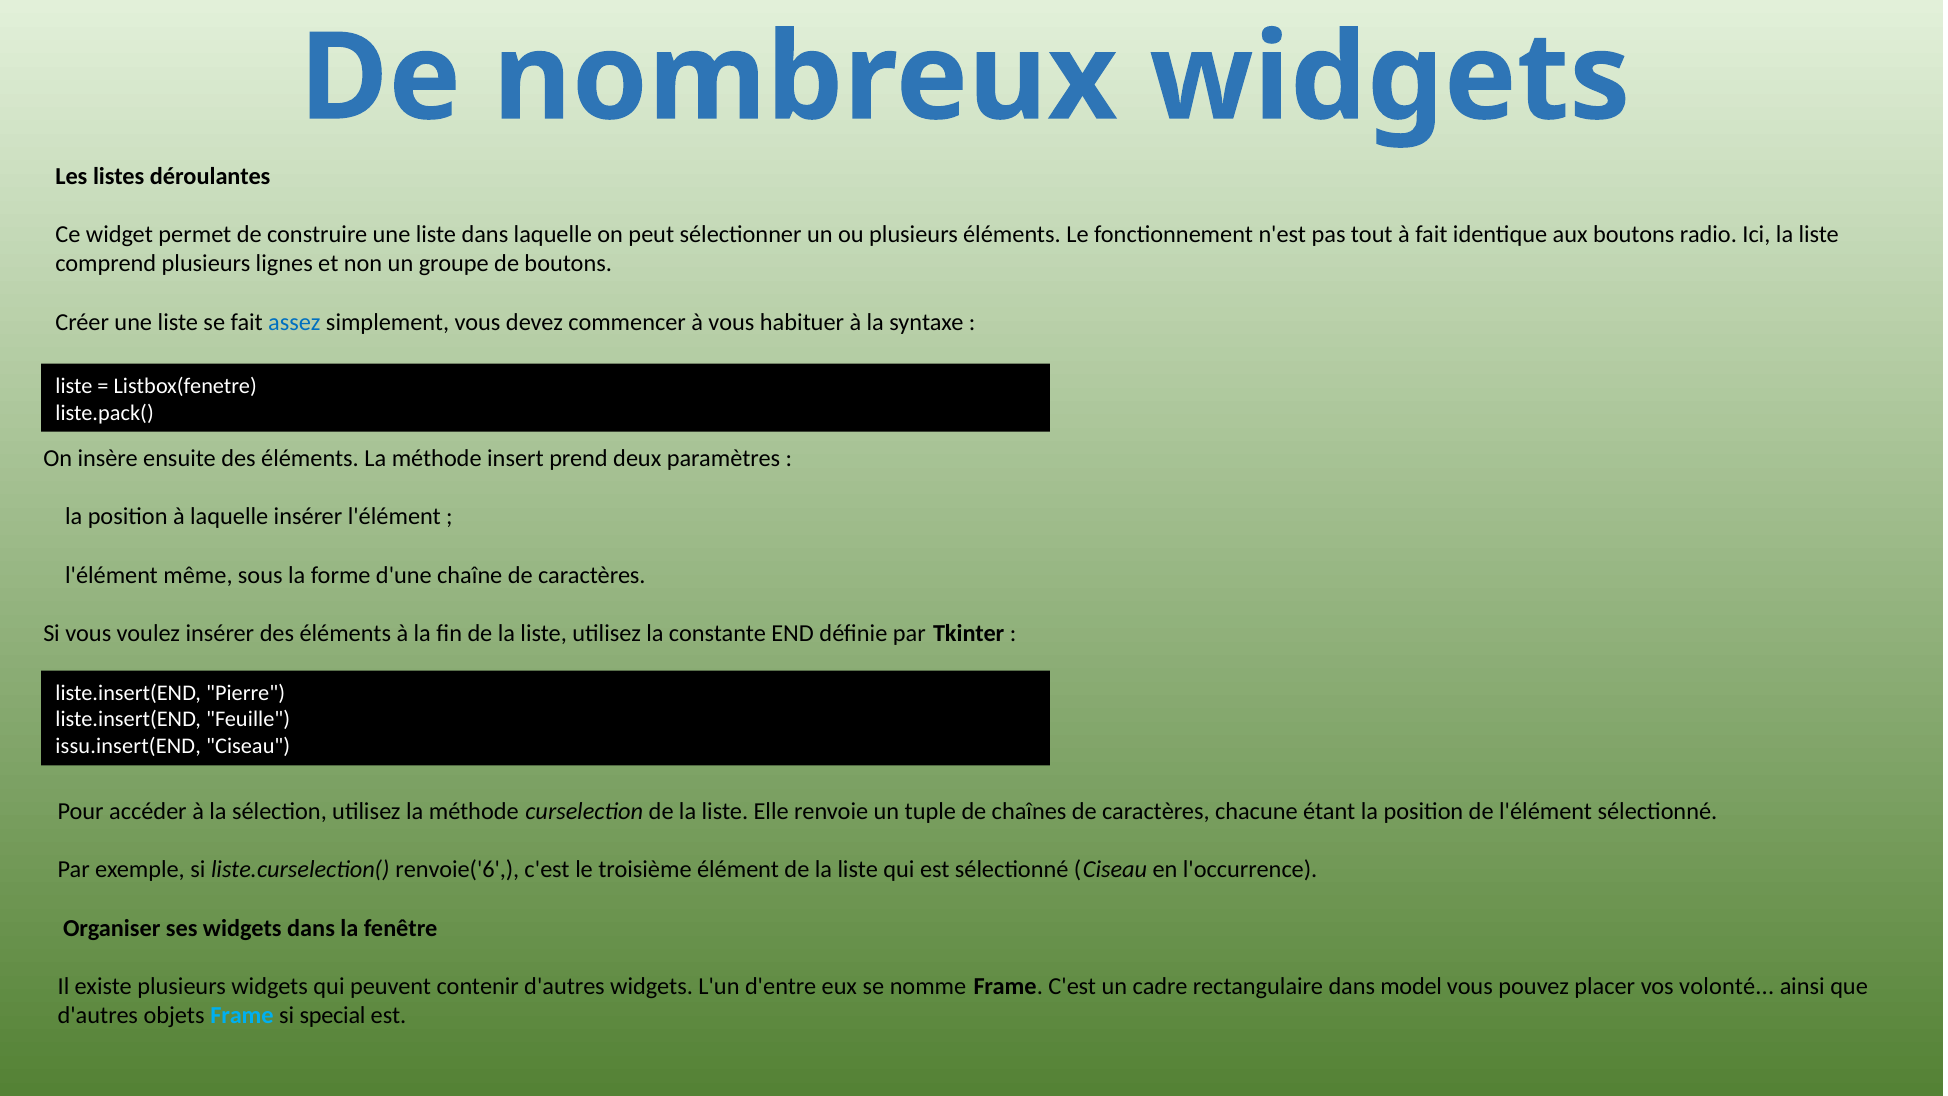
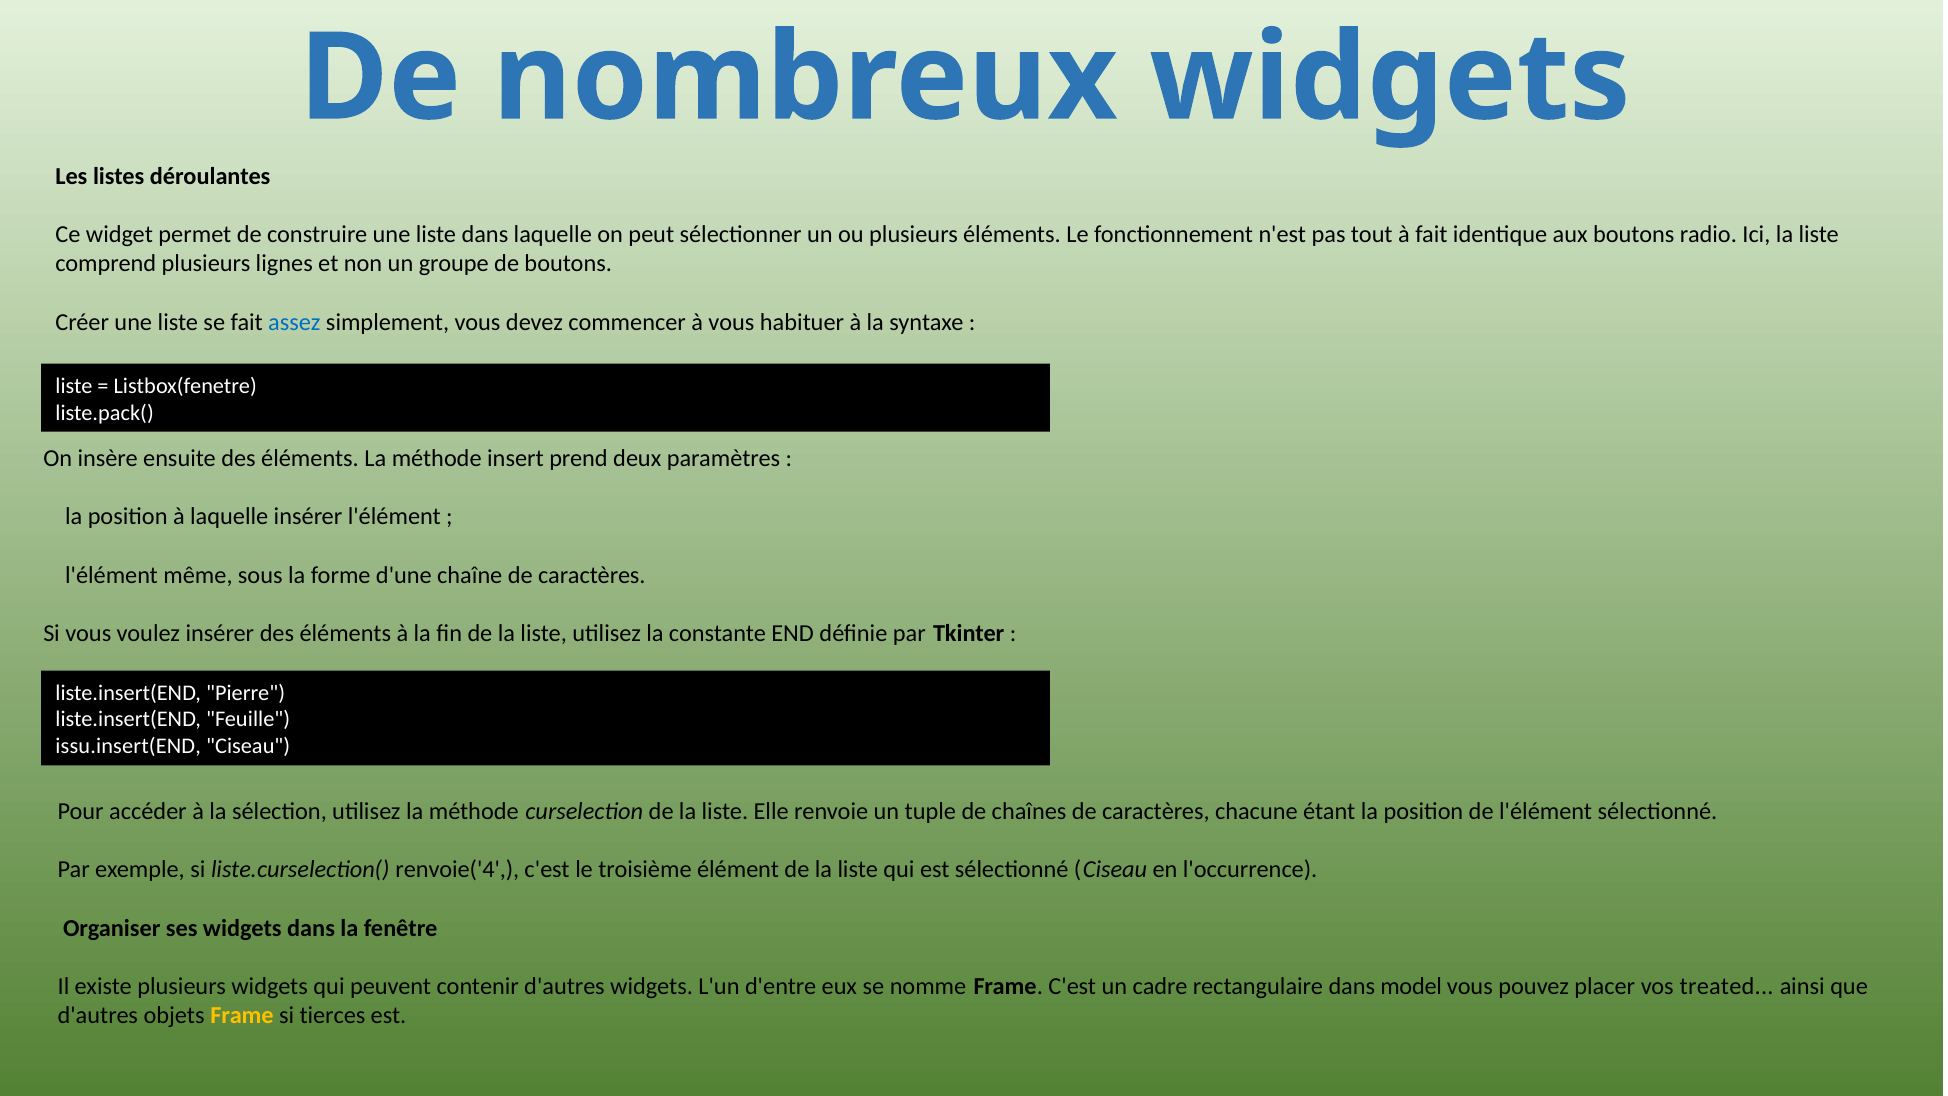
renvoie('6: renvoie('6 -> renvoie('4 (457, 869)
volonté: volonté -> treated (1727, 986)
Frame colour: light blue -> yellow (242, 1016)
special: special -> tierces (332, 1016)
